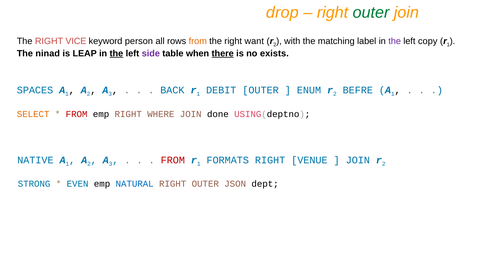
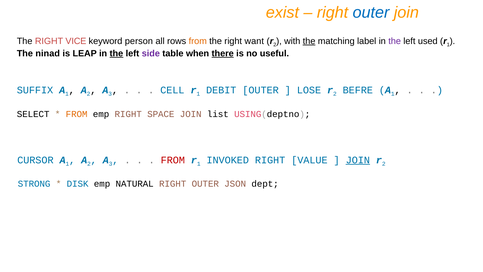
drop: drop -> exist (282, 13)
outer colour: green -> blue (371, 13)
the underline: none -> present (309, 41)
copy: copy -> used (428, 41)
exists: exists -> useful (274, 53)
SPACES: SPACES -> SUFFIX (35, 90)
BACK: BACK -> CELL (172, 90)
ENUM: ENUM -> LOSE (309, 90)
SELECT colour: orange -> black (33, 114)
FROM colour: red -> orange (77, 114)
WHERE: WHERE -> SPACE (161, 114)
done: done -> list (218, 114)
NATIVE: NATIVE -> CURSOR (35, 160)
FORMATS: FORMATS -> INVOKED (228, 160)
VENUE: VENUE -> VALUE (309, 160)
JOIN underline: none -> present (358, 160)
EVEN: EVEN -> DISK (78, 184)
NATURAL colour: blue -> black (135, 184)
